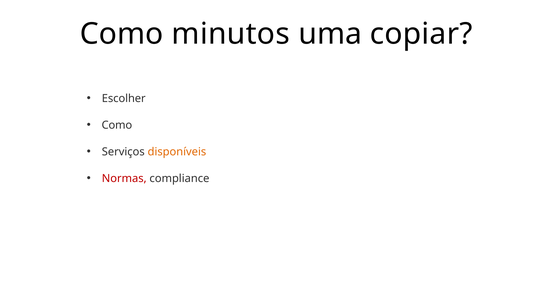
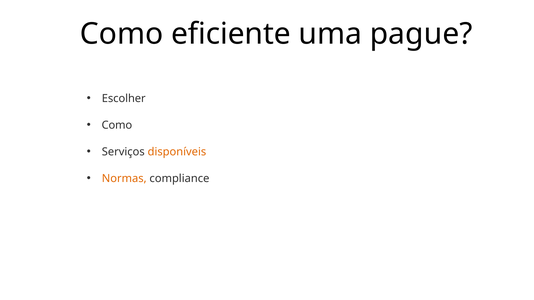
minutos: minutos -> eficiente (231, 34)
copiar: copiar -> pague (421, 34)
Normas colour: red -> orange (124, 179)
